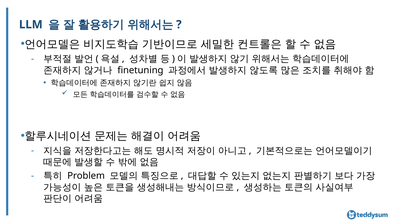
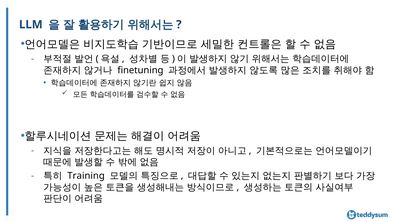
Problem: Problem -> Training (86, 176)
